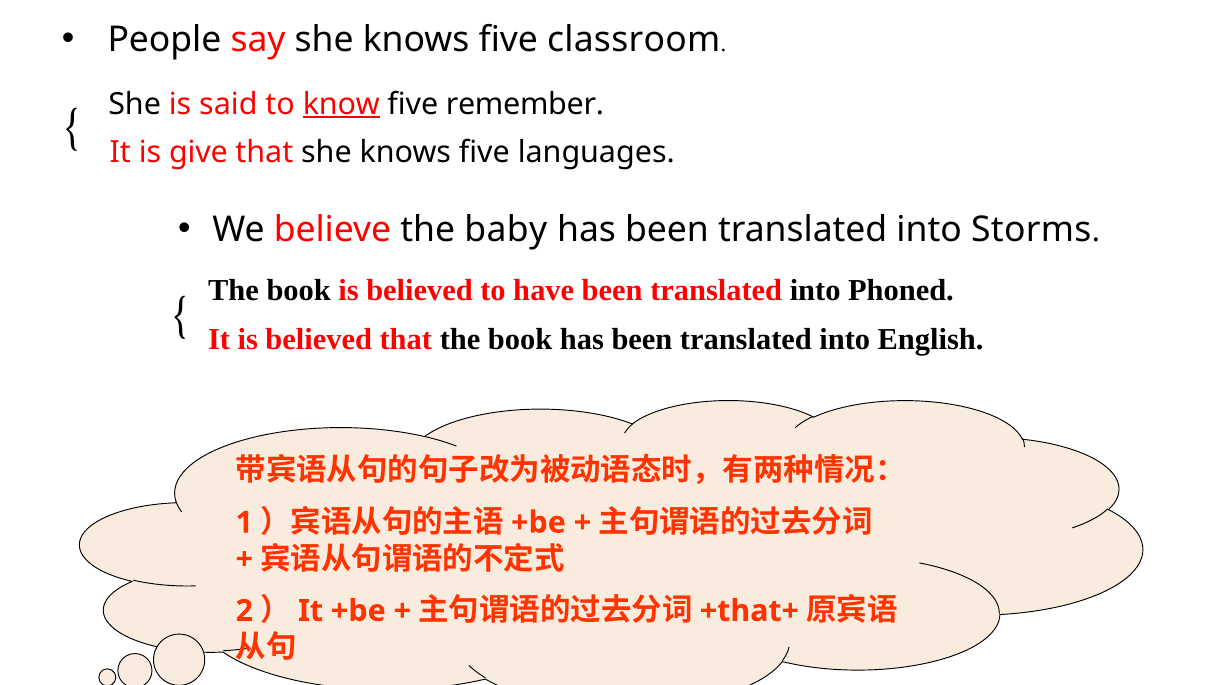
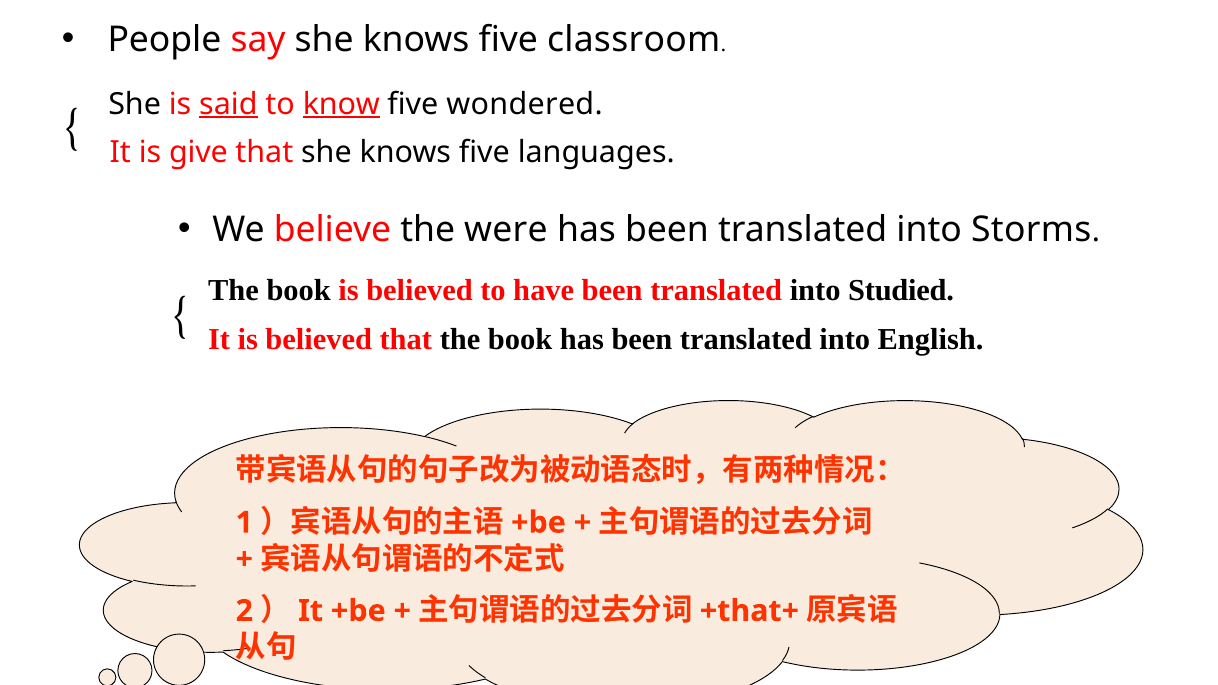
said underline: none -> present (228, 104)
remember: remember -> wondered (525, 104)
baby: baby -> were (506, 230)
Phoned: Phoned -> Studied (901, 291)
